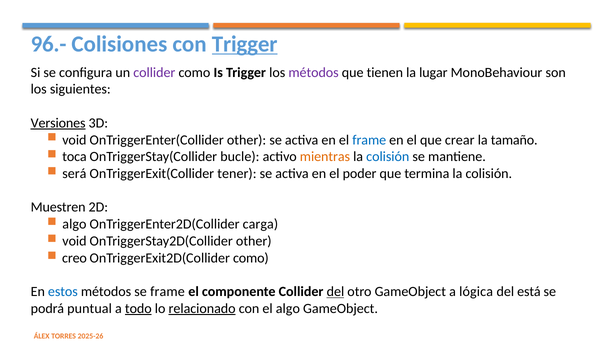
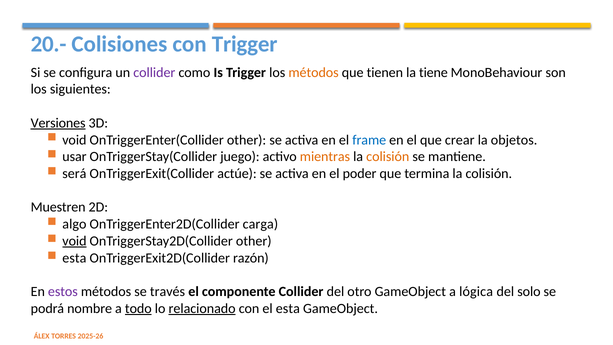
96.-: 96.- -> 20.- (49, 44)
Trigger underline: present -> none (245, 44)
métodos colour: purple -> orange (314, 72)
lugar: lugar -> tiene (433, 72)
tamaño: tamaño -> objetos (514, 140)
toca: toca -> usar (74, 157)
bucle: bucle -> juego (240, 157)
colisión colour: blue -> orange (388, 157)
tener: tener -> actúe (237, 174)
void underline: none -> present (74, 241)
creo: creo -> esta (74, 258)
OnTriggerExit2D(Collider como: como -> razón (251, 258)
estos colour: blue -> purple (63, 292)
se frame: frame -> través (168, 292)
del underline: present -> none (335, 292)
está: está -> solo (529, 292)
puntual: puntual -> nombre (90, 308)
el algo: algo -> esta (288, 308)
